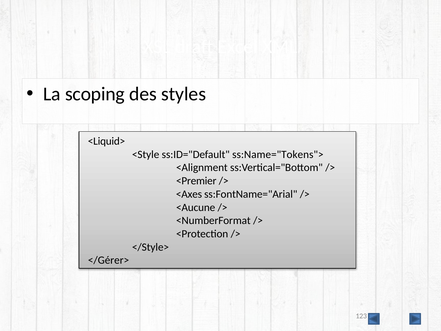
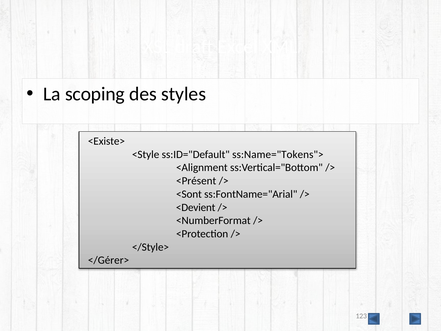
<Liquid>: <Liquid> -> <Existe> (106, 141)
<Premier: <Premier -> <Présent (196, 181)
<Axes: <Axes -> <Sont (189, 194)
<Aucune: <Aucune -> <Devient (196, 207)
